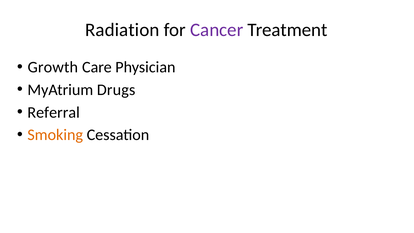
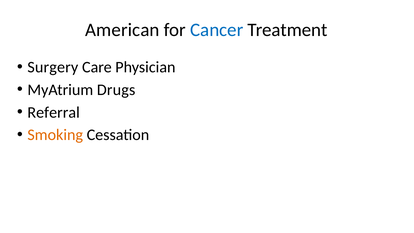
Radiation: Radiation -> American (122, 30)
Cancer colour: purple -> blue (217, 30)
Growth: Growth -> Surgery (53, 67)
